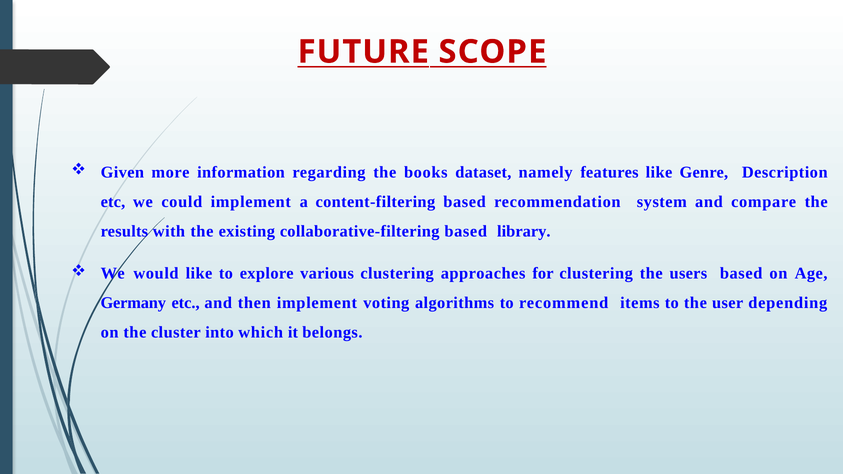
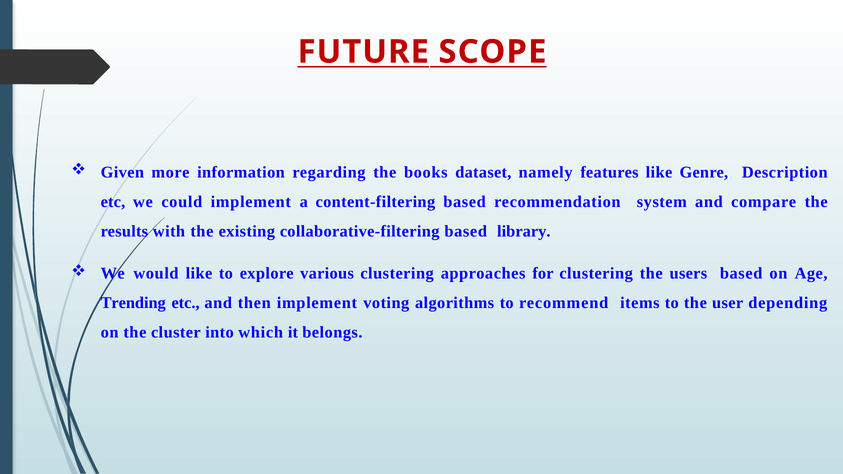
Germany: Germany -> Trending (133, 303)
